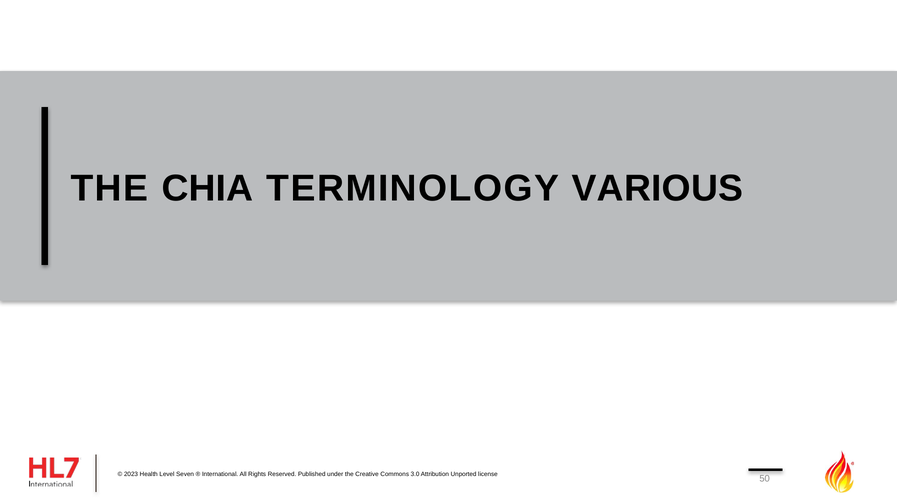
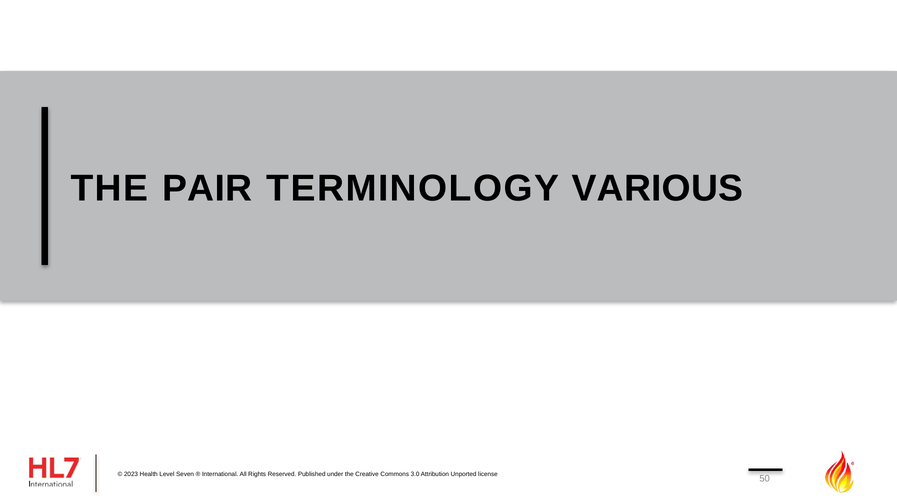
CHIA: CHIA -> PAIR (207, 189)
